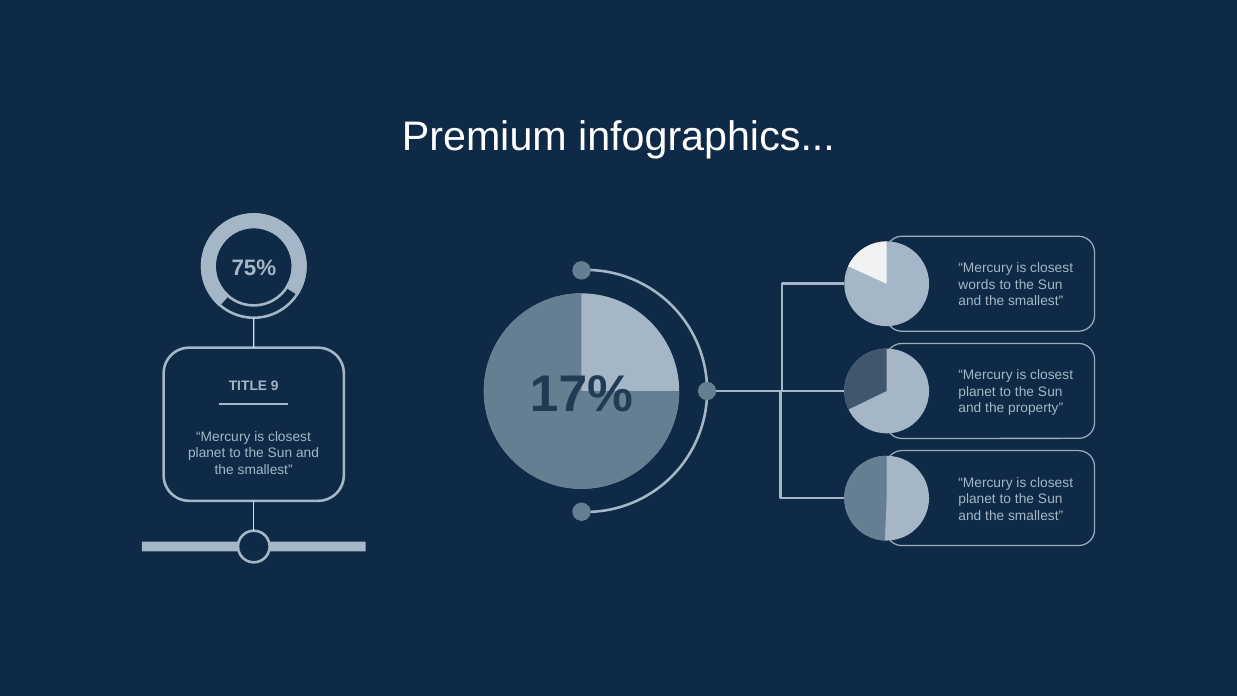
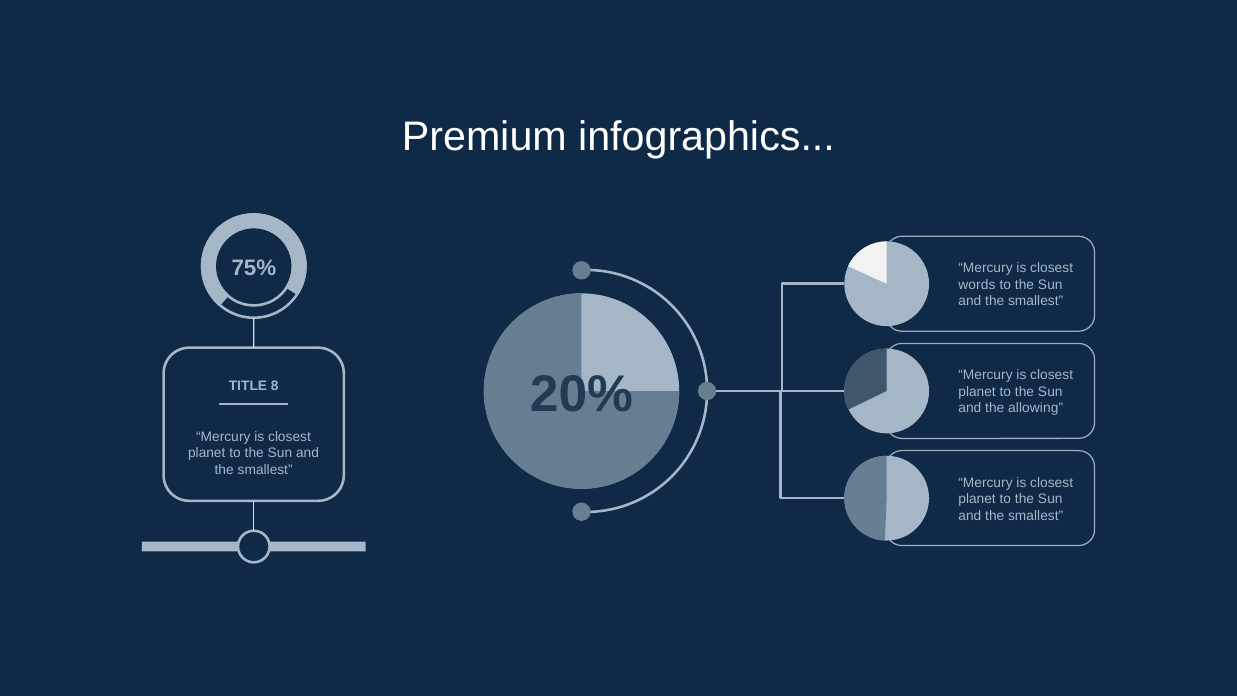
17%: 17% -> 20% (581, 395)
9: 9 -> 8 (275, 386)
property: property -> allowing (1036, 408)
